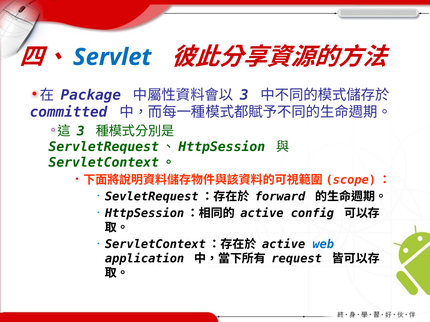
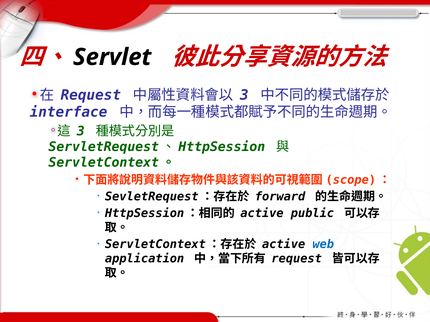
Servlet colour: blue -> black (112, 57)
Package: Package -> Request (91, 95)
committed: committed -> interface (69, 112)
config: config -> public (312, 214)
